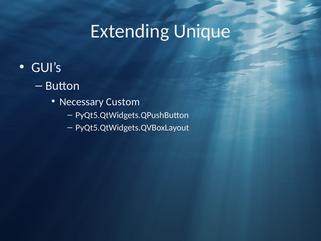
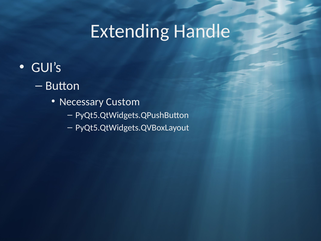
Unique: Unique -> Handle (202, 31)
